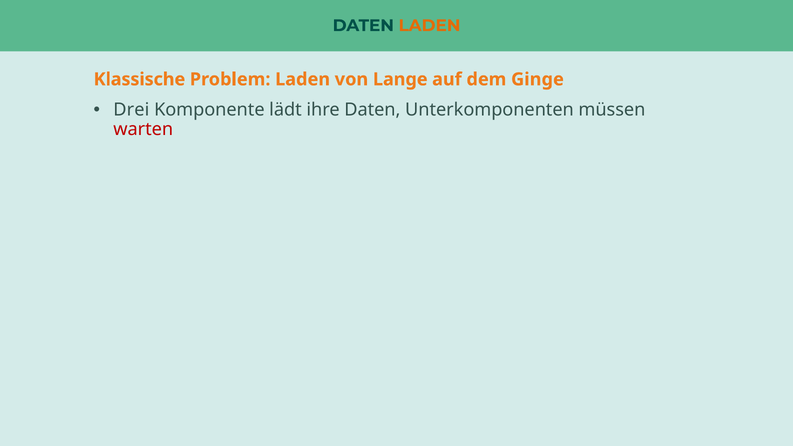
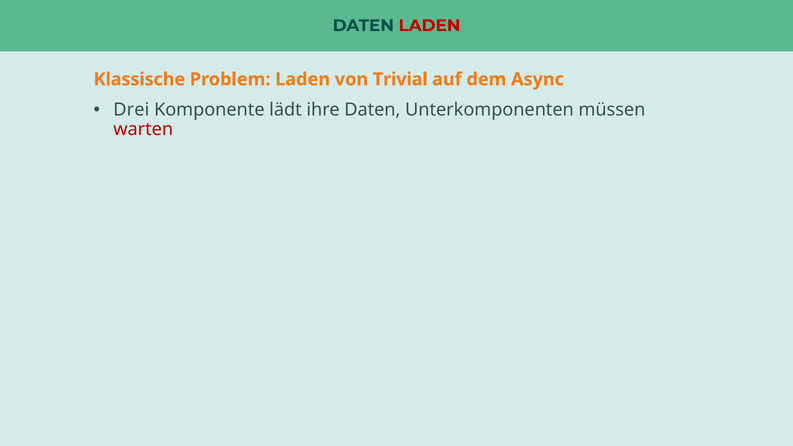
LADEN colour: orange -> red (429, 26)
Lange: Lange -> Trivial (400, 79)
Ginge: Ginge -> Async (538, 79)
